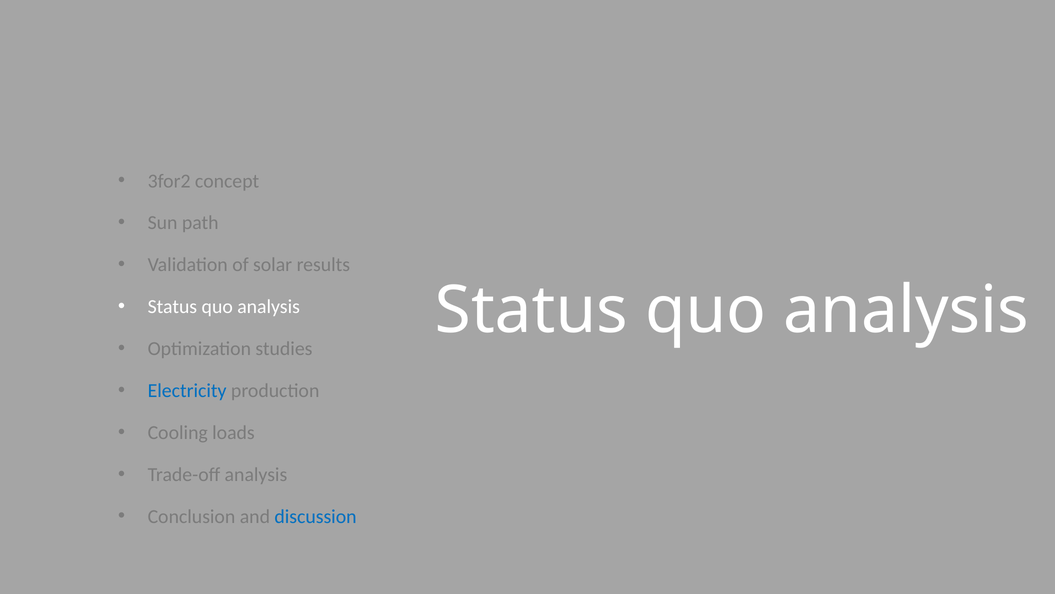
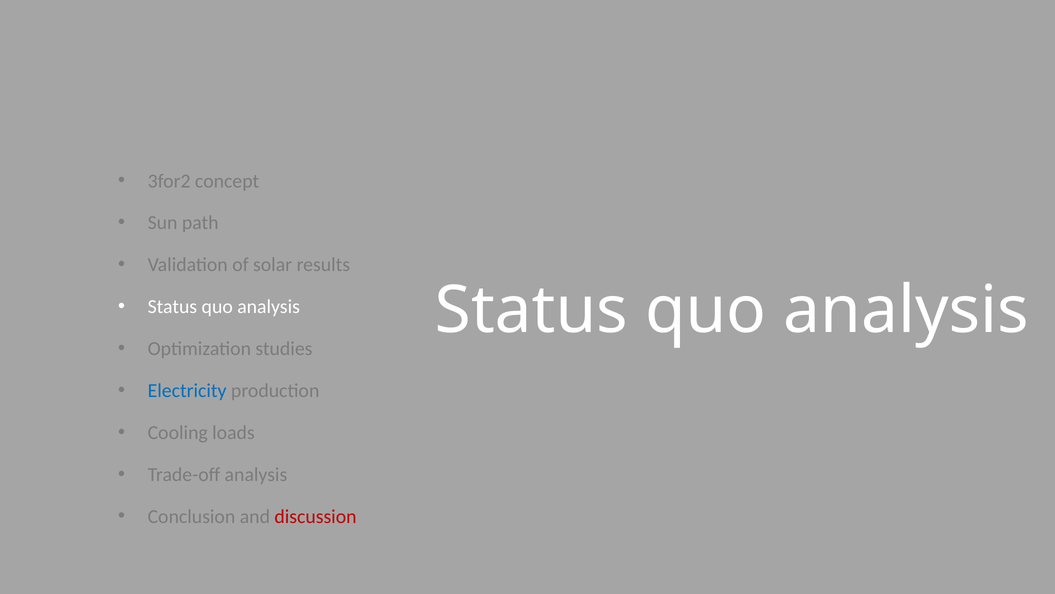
discussion colour: blue -> red (315, 516)
